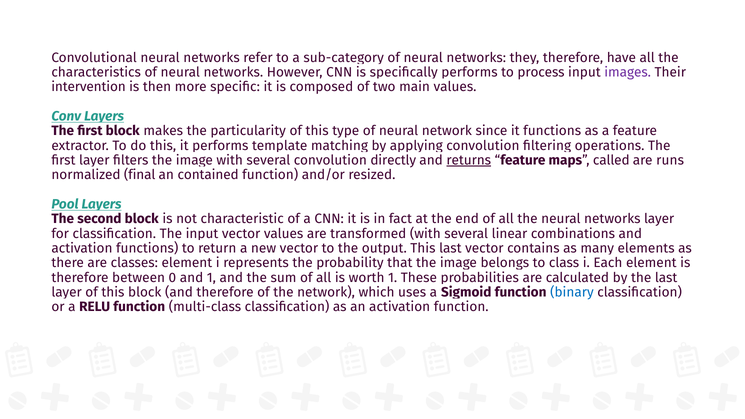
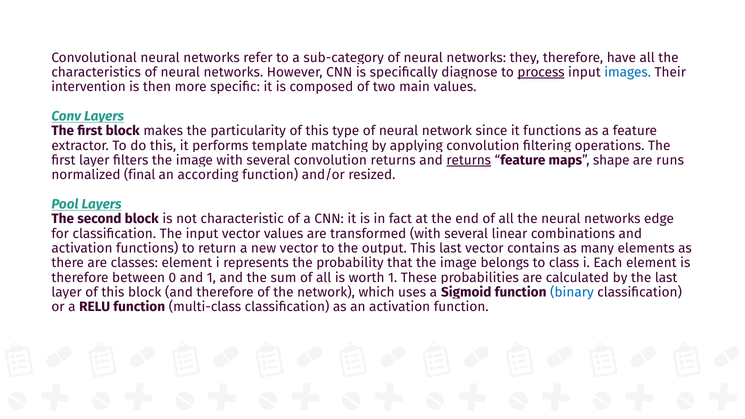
performs: performs -> diagnose (469, 72)
process underline: none -> present (541, 72)
images colour: purple -> blue (628, 72)
directly: directly -> returns (393, 160)
called: called -> shape (611, 160)
contained: contained -> according (208, 175)
layer: layer -> edge (659, 219)
